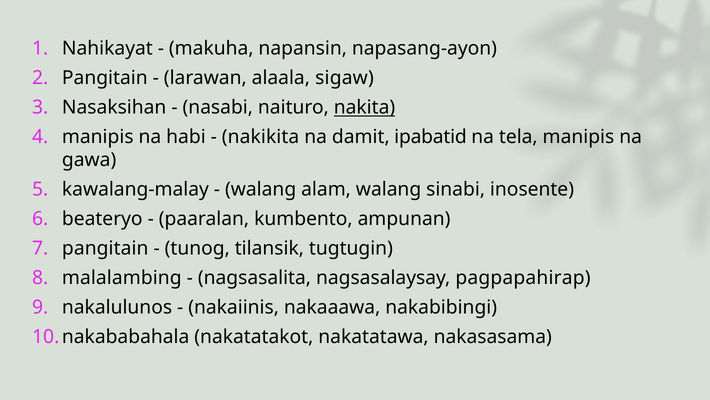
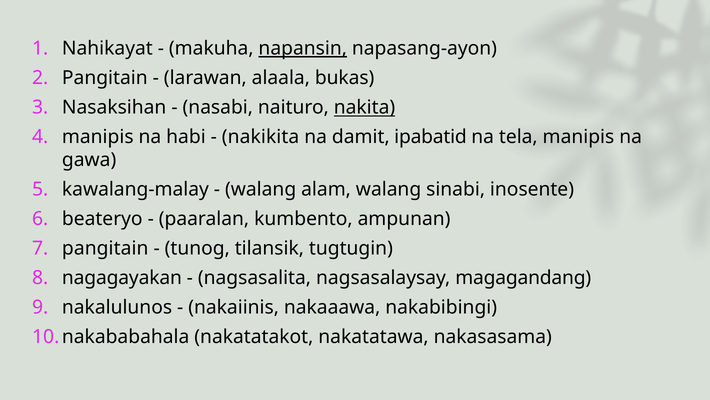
napansin underline: none -> present (303, 48)
sigaw: sigaw -> bukas (345, 78)
malalambing: malalambing -> nagagayakan (122, 278)
pagpapahirap: pagpapahirap -> magagandang (523, 278)
